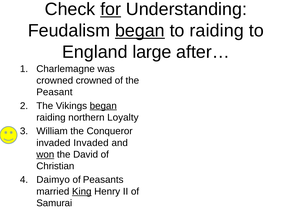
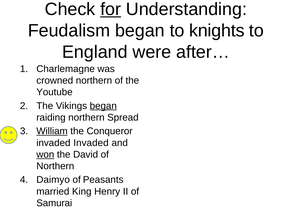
began underline: present -> none (140, 31)
to raiding: raiding -> knights (217, 31)
large: large -> were (152, 52)
crowned crowned: crowned -> northern (94, 81)
Peasant: Peasant -> Youtube (54, 92)
Loyalty: Loyalty -> Spread (123, 117)
William underline: none -> present (52, 131)
Christian: Christian -> Northern (55, 166)
King underline: present -> none (82, 191)
